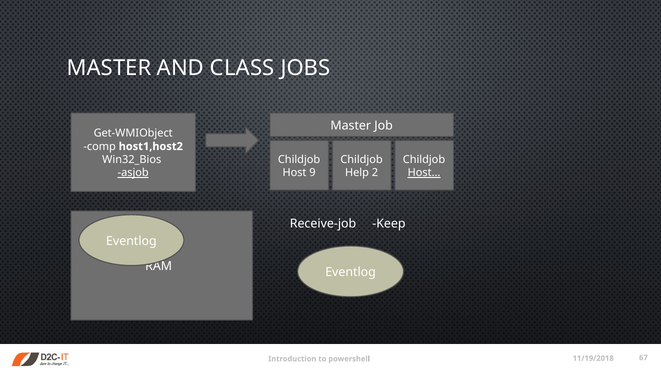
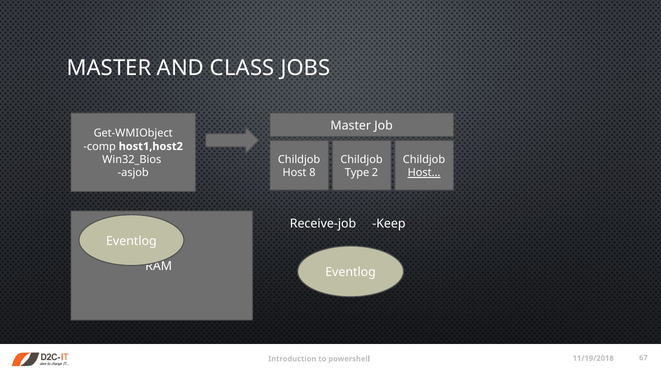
9: 9 -> 8 (312, 173)
Help: Help -> Type (357, 173)
asjob underline: present -> none (133, 173)
